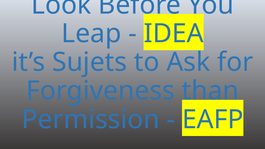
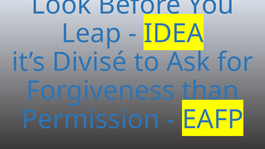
Sujets: Sujets -> Divisé (89, 62)
